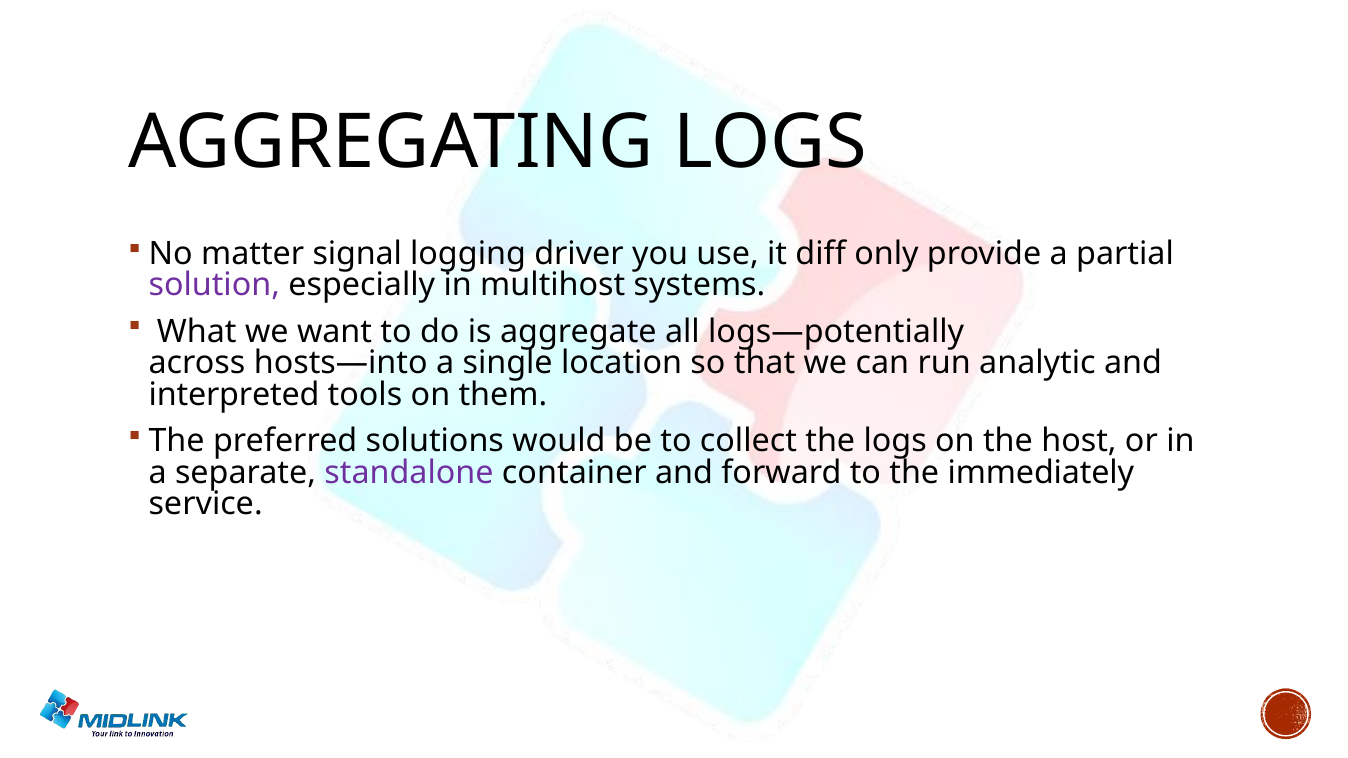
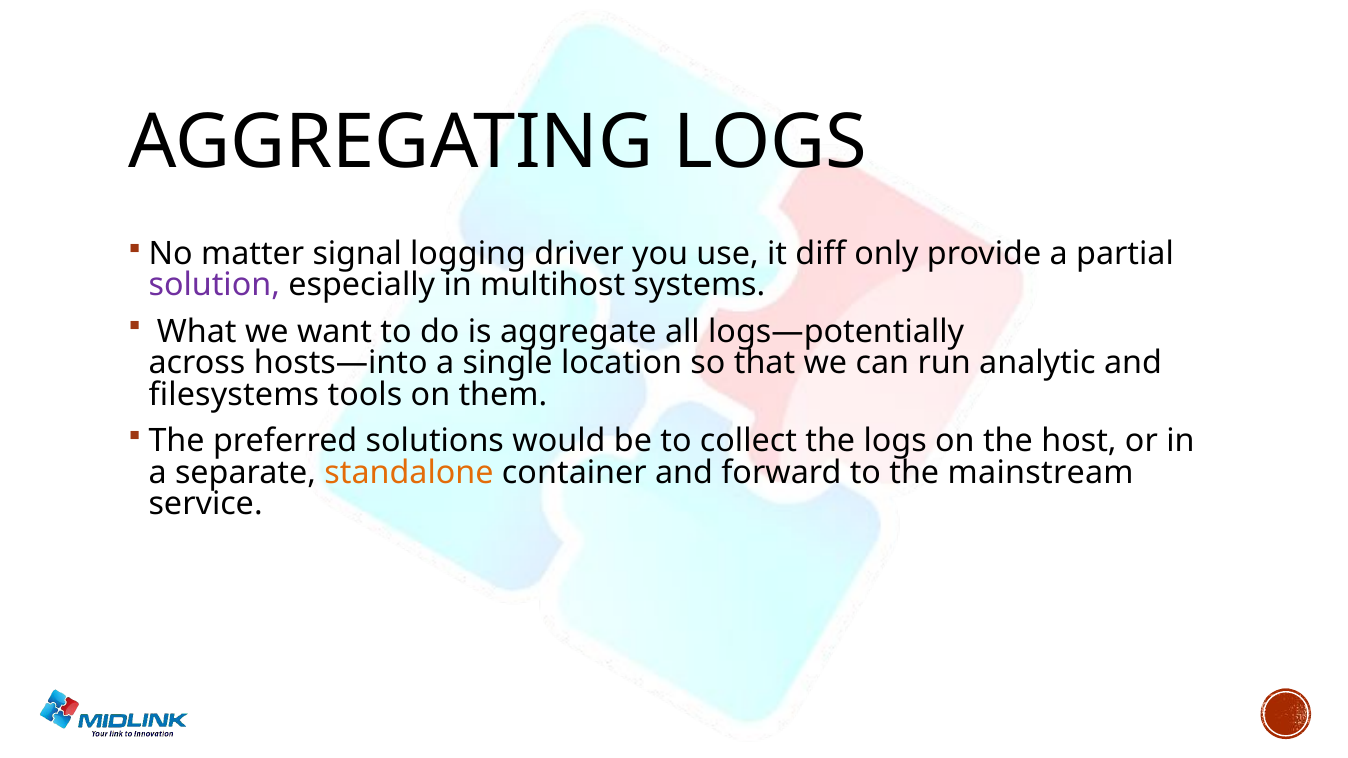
interpreted: interpreted -> filesystems (234, 395)
standalone colour: purple -> orange (409, 473)
immediately: immediately -> mainstream (1041, 473)
